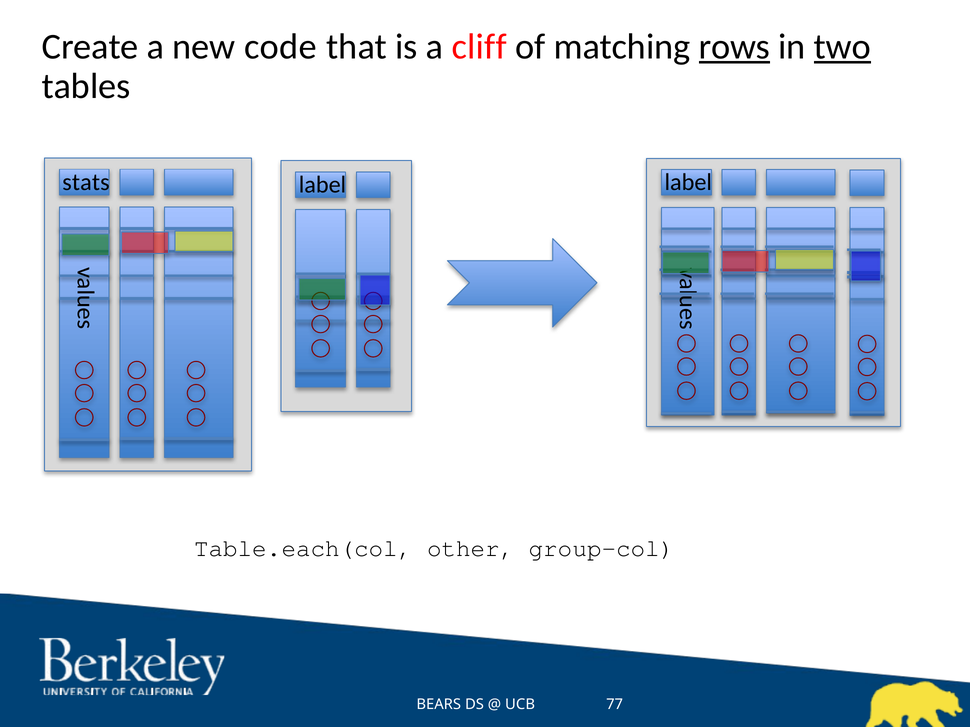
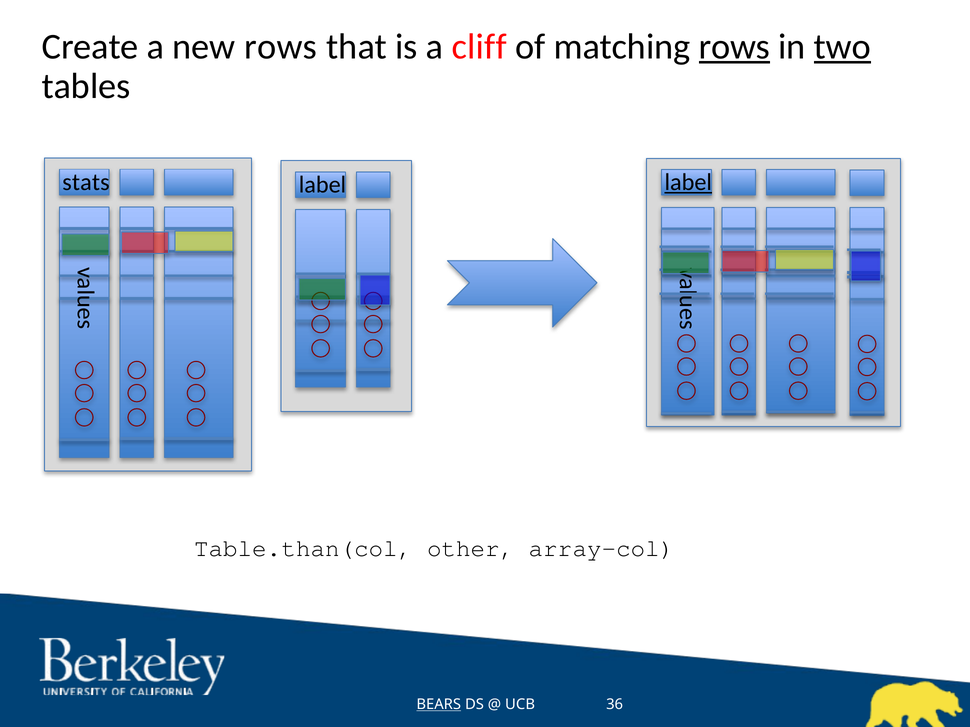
new code: code -> rows (281, 47)
label underline: none -> present (688, 182)
Table.each(col: Table.each(col -> Table.than(col (303, 548)
group-col: group-col -> array-col (602, 548)
BEARS underline: none -> present (439, 705)
77: 77 -> 36 (615, 705)
